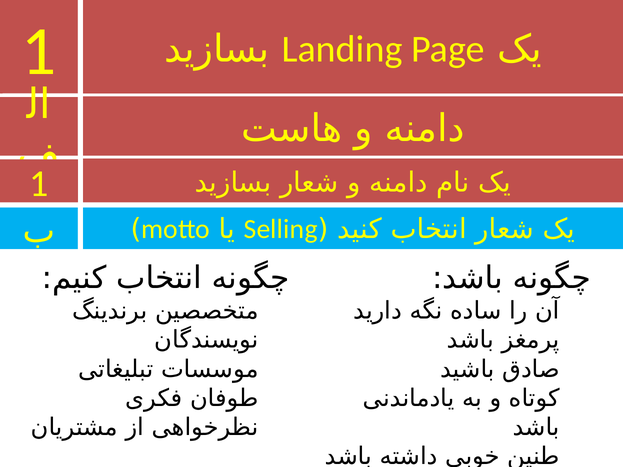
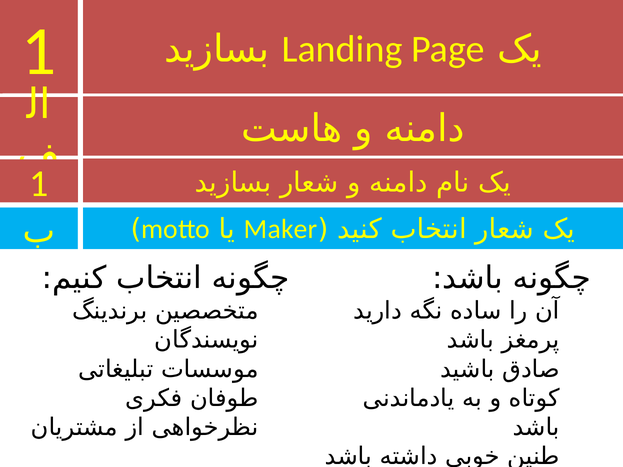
Selling: Selling -> Maker (281, 229)
